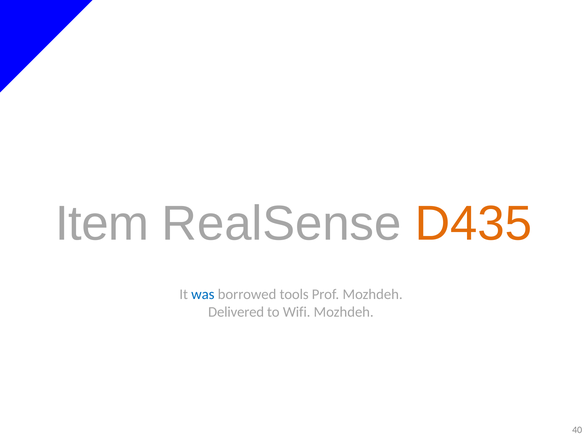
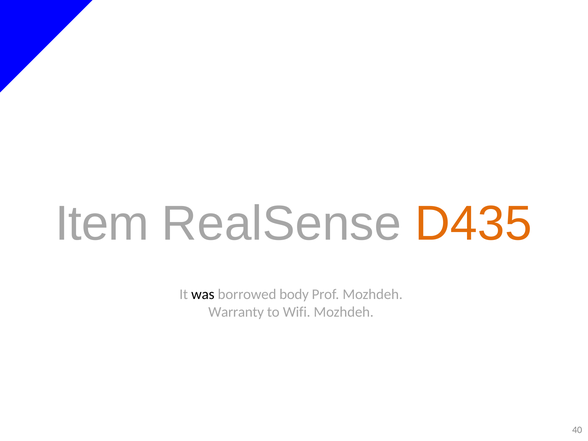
was colour: blue -> black (203, 294)
tools: tools -> body (294, 294)
Delivered: Delivered -> Warranty (236, 312)
